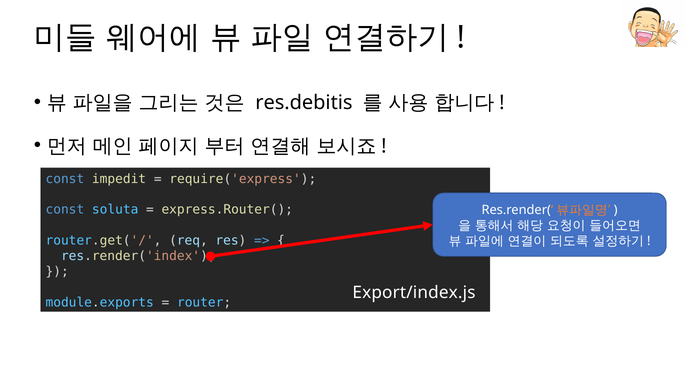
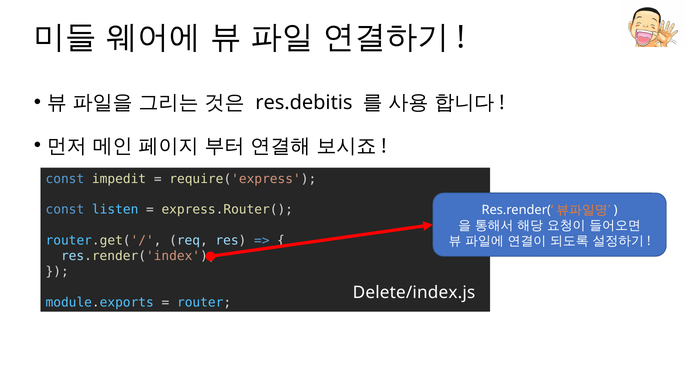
soluta: soluta -> listen (115, 210)
Export/index.js: Export/index.js -> Delete/index.js (414, 292)
